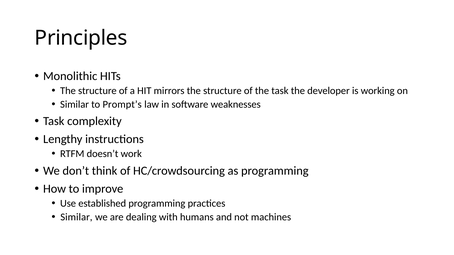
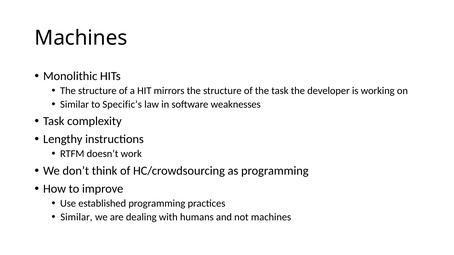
Principles: Principles -> Machines (81, 38)
Prompt’s: Prompt’s -> Specific’s (122, 104)
